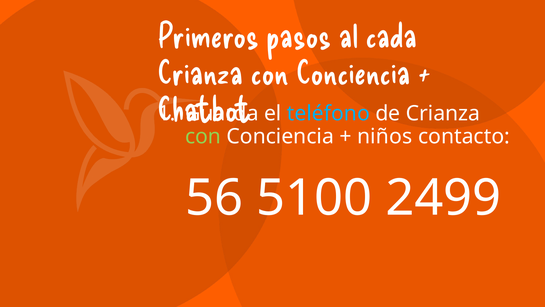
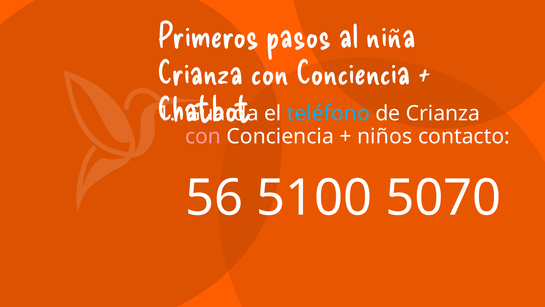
cada: cada -> niña (391, 37)
con colour: light green -> pink (203, 136)
2499: 2499 -> 5070 (443, 198)
